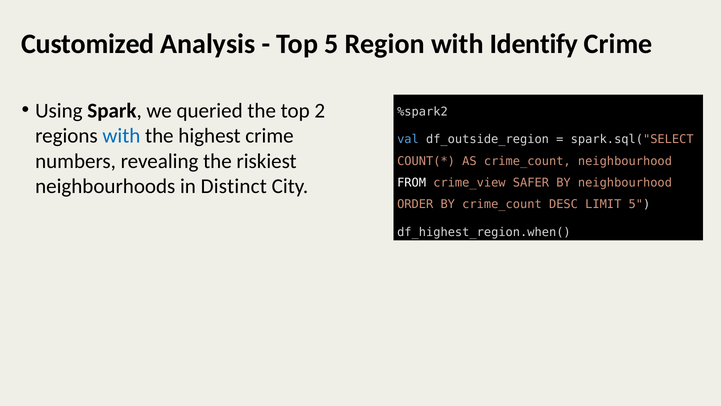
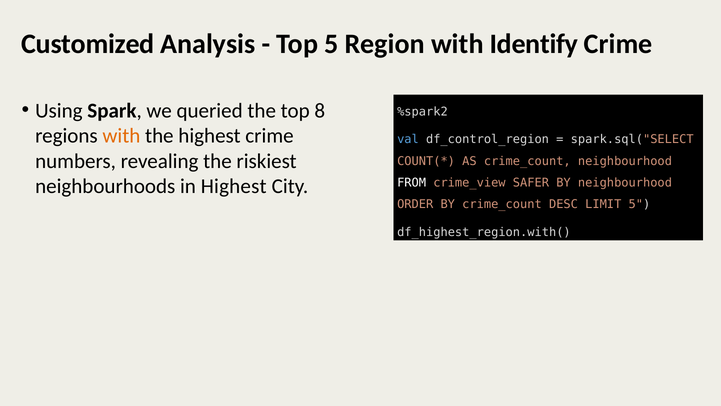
2: 2 -> 8 (320, 111)
with colour: blue -> orange (121, 136)
df_outside_region: df_outside_region -> df_control_region (488, 139)
in Distinct: Distinct -> Highest (234, 186)
df_highest_region.when(: df_highest_region.when( -> df_highest_region.with( (484, 232)
